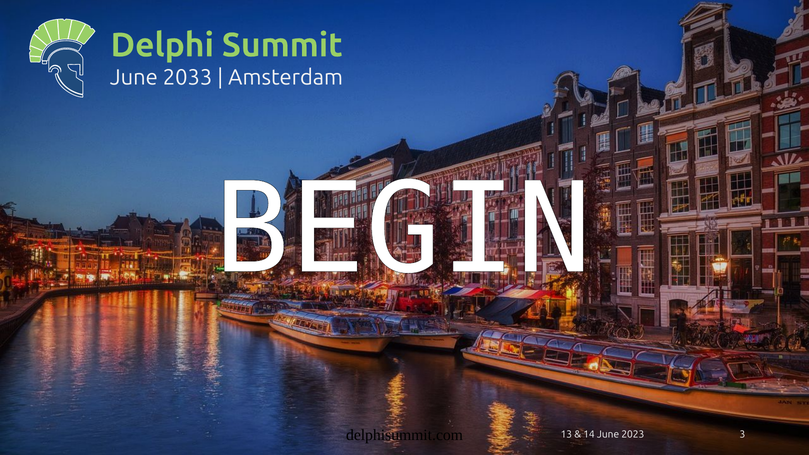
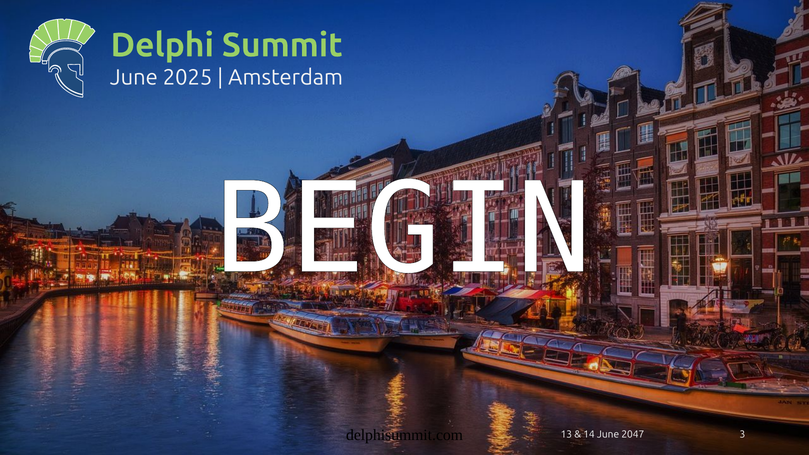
2033: 2033 -> 2025 (188, 78)
2023: 2023 -> 2047 (633, 435)
